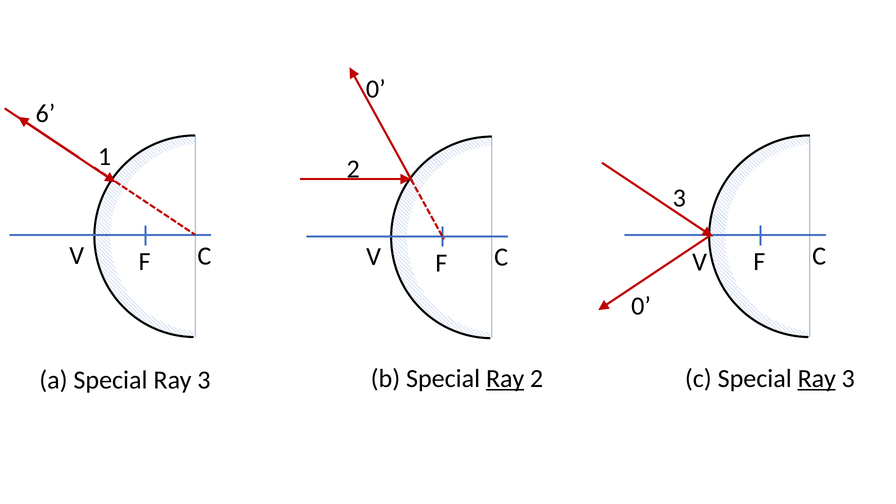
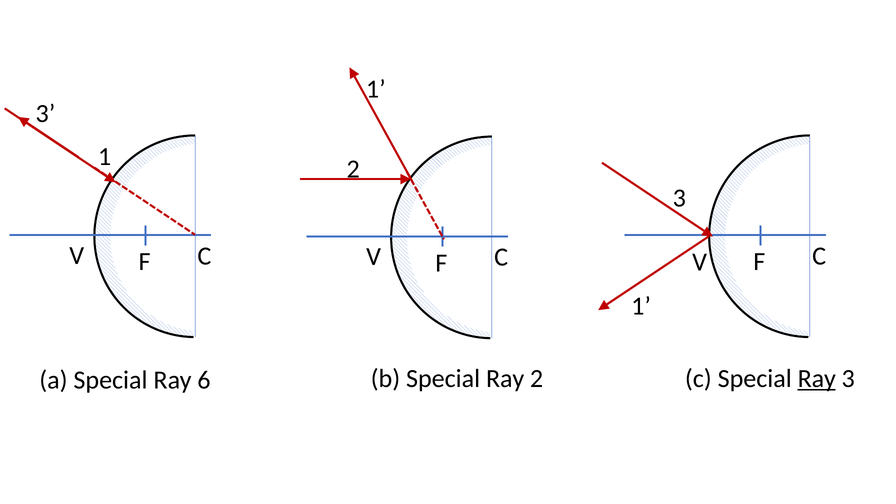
0: 0 -> 1 (376, 89)
6: 6 -> 3 (45, 113)
0: 0 -> 1 (641, 306)
a Special Ray 3: 3 -> 6 (204, 380)
Ray underline: present -> none (505, 379)
